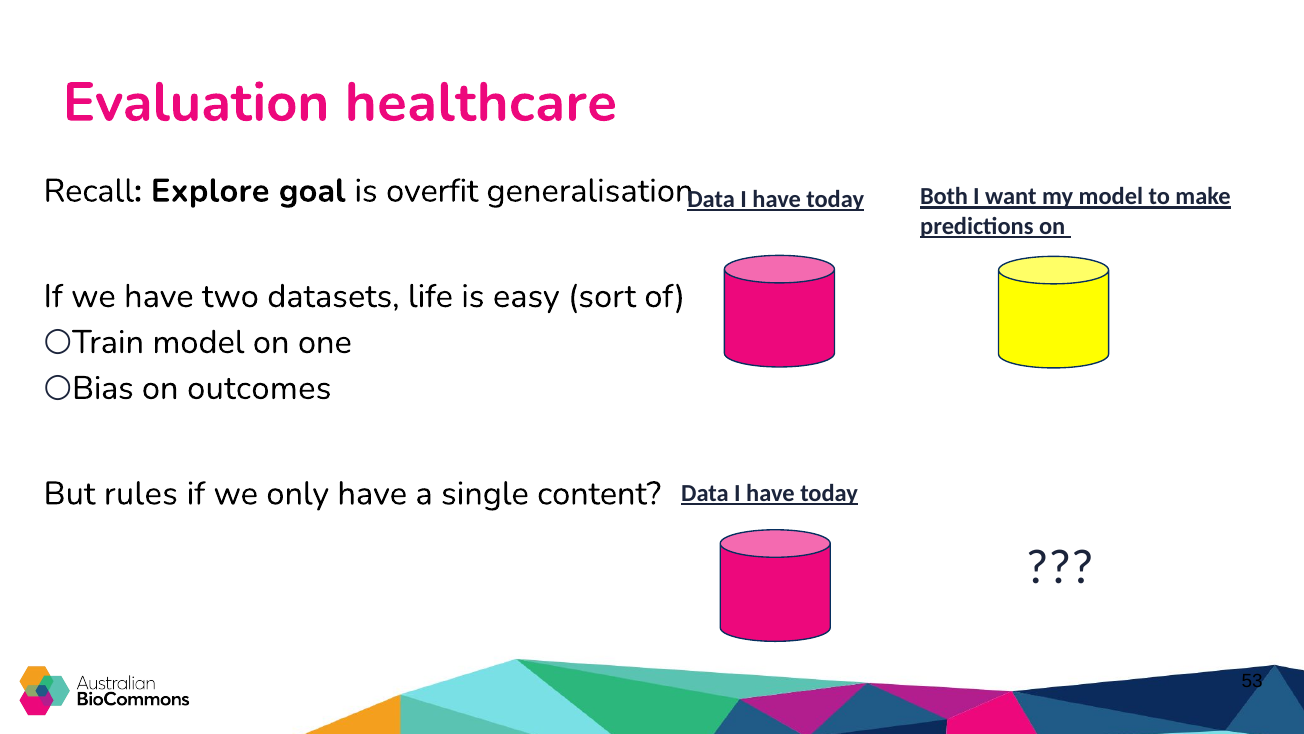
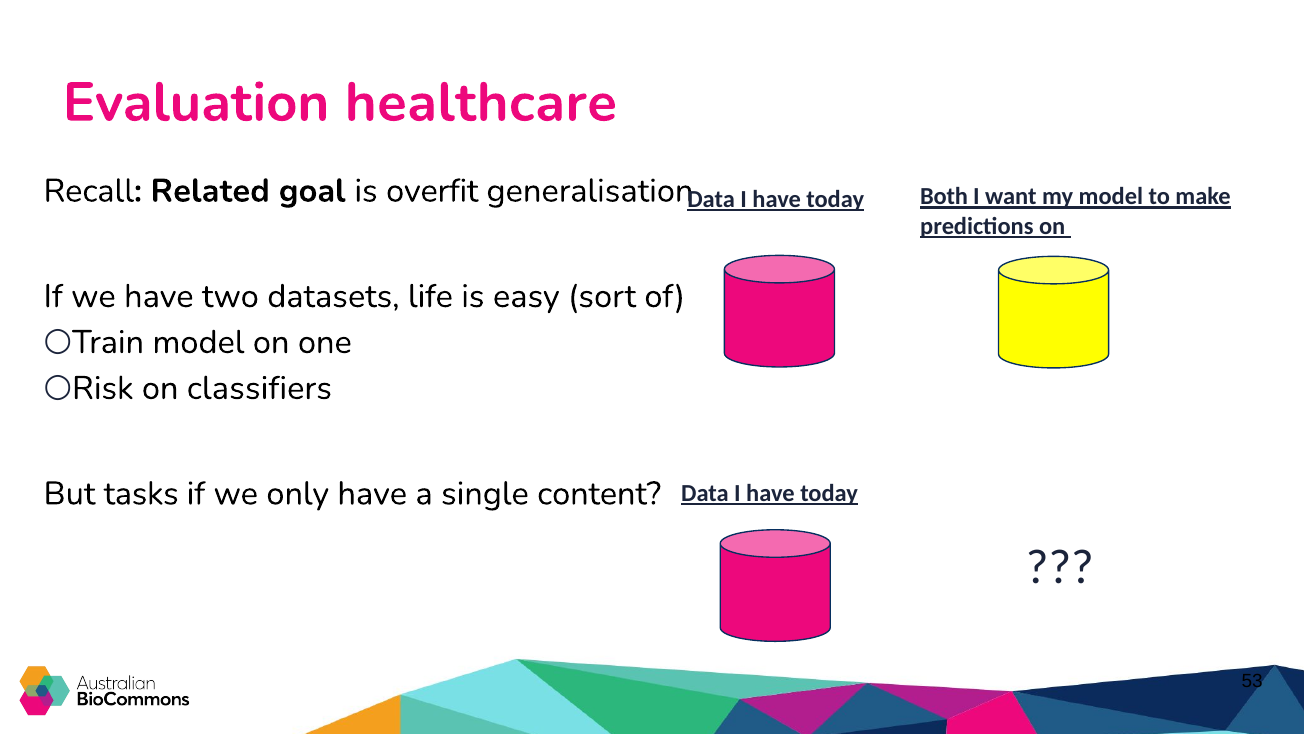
Explore: Explore -> Related (210, 191)
Bias: Bias -> Risk (103, 388)
outcomes: outcomes -> classifiers (259, 388)
rules: rules -> tasks (141, 493)
